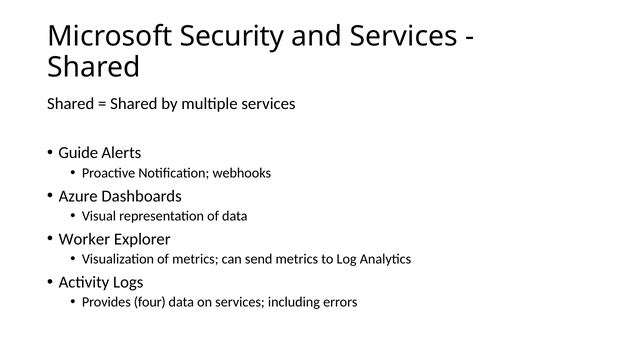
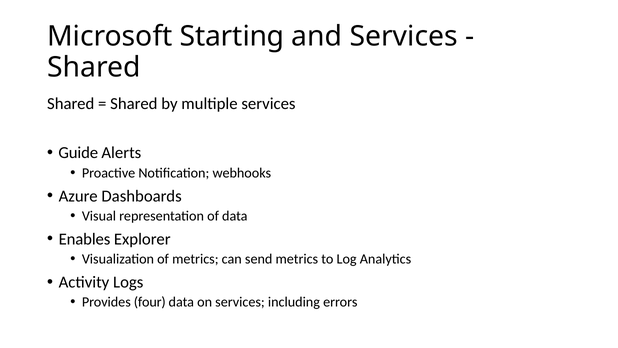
Security: Security -> Starting (232, 37)
Worker: Worker -> Enables (85, 239)
